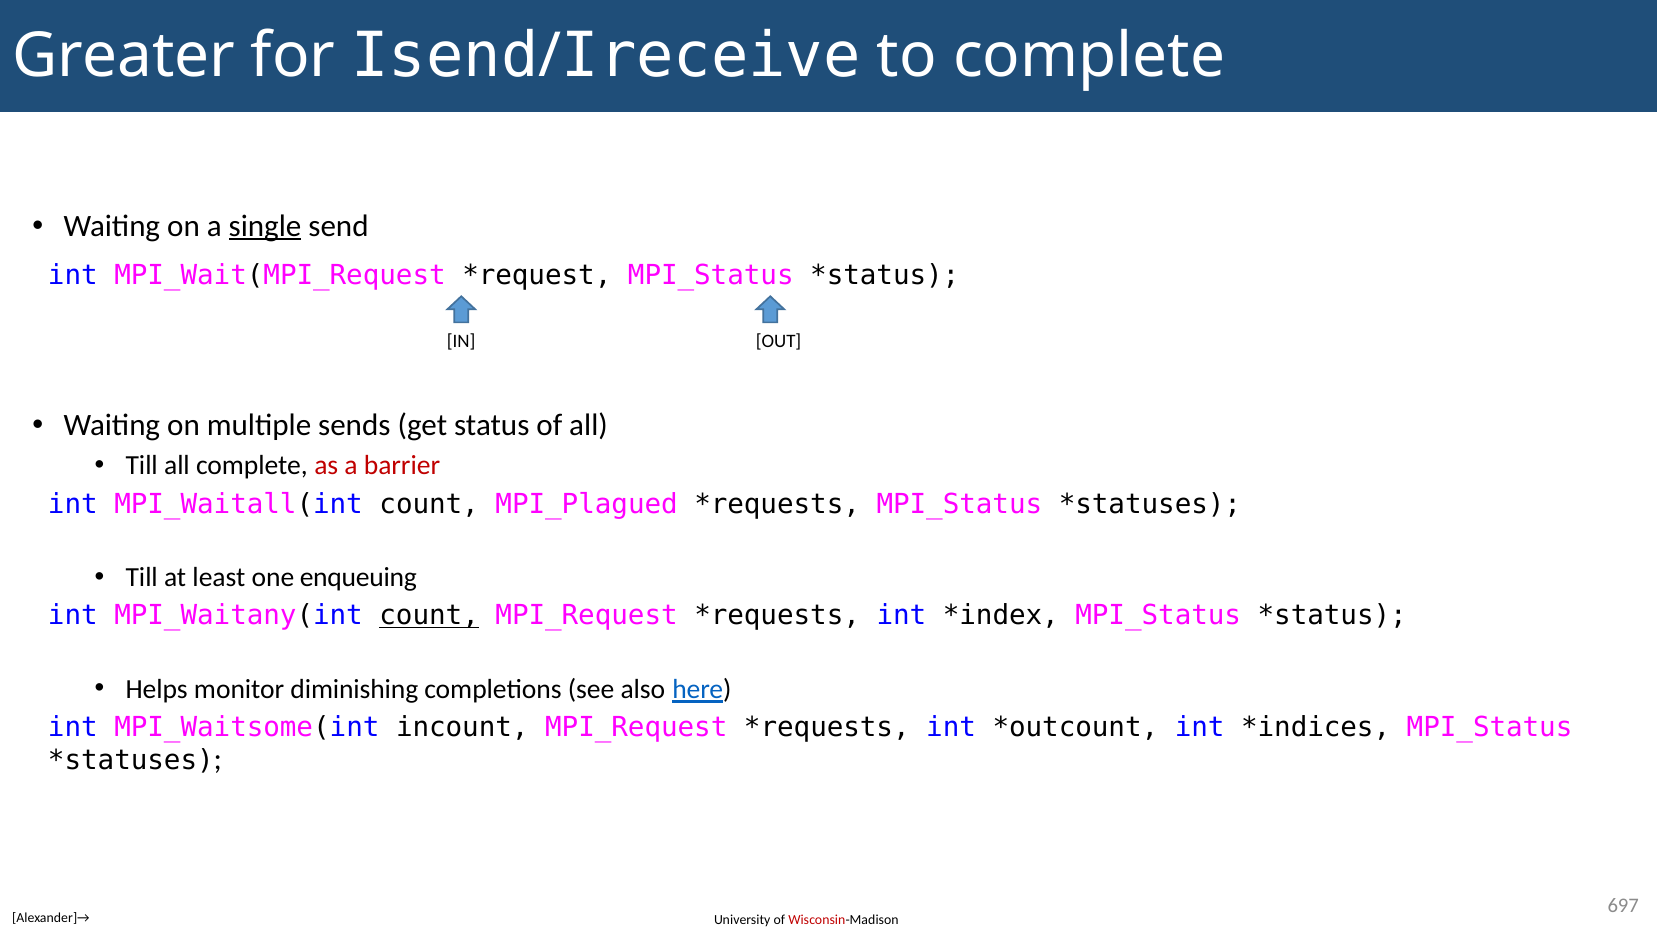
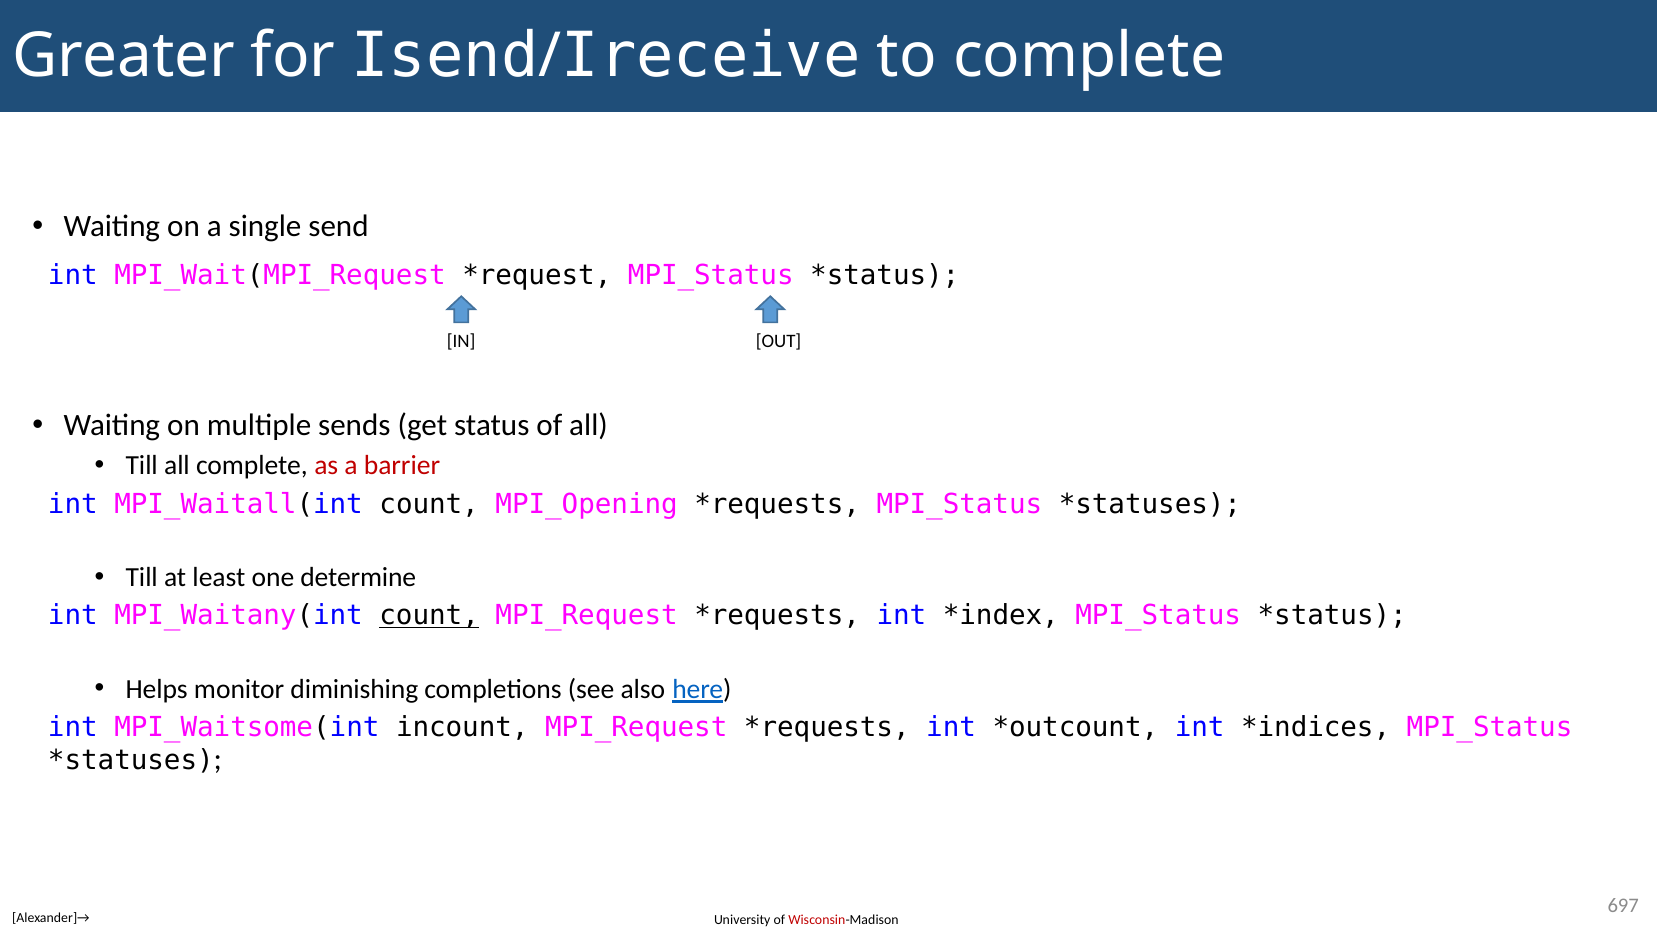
single underline: present -> none (265, 226)
MPI_Plagued: MPI_Plagued -> MPI_Opening (587, 504)
enqueuing: enqueuing -> determine (358, 577)
